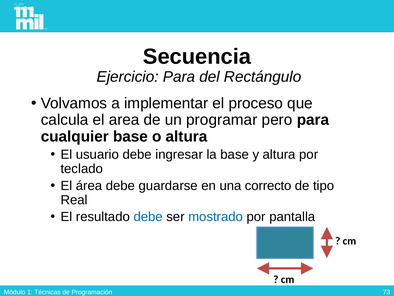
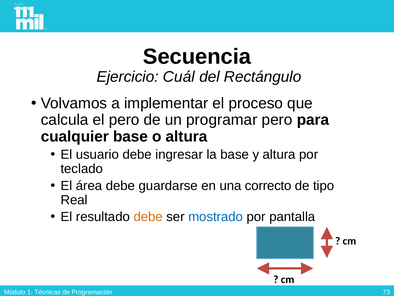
Ejercicio Para: Para -> Cuál (179, 77)
el area: area -> pero (124, 120)
debe colour: blue -> orange (148, 217)
